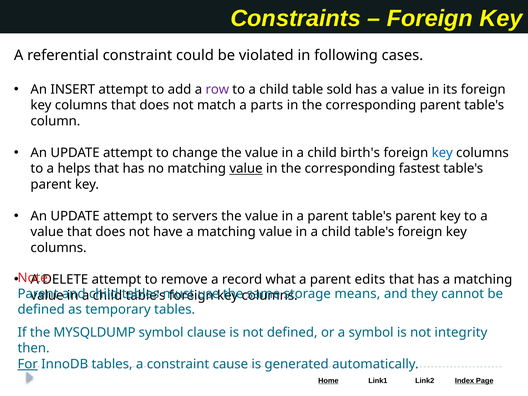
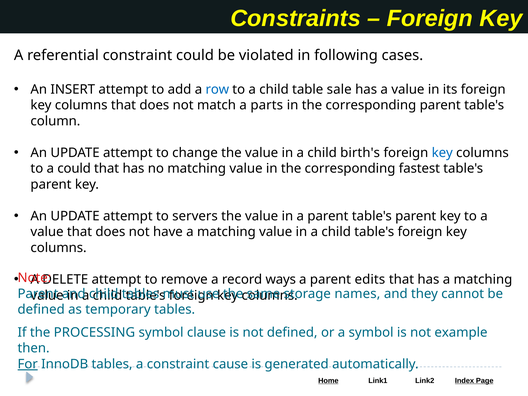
row colour: purple -> blue (217, 89)
sold: sold -> sale (339, 89)
a helps: helps -> could (74, 169)
value underline: present -> none (246, 169)
what: what -> ways (281, 279)
means: means -> names (357, 294)
MYSQLDUMP: MYSQLDUMP -> PROCESSING (94, 332)
integrity: integrity -> example (461, 332)
